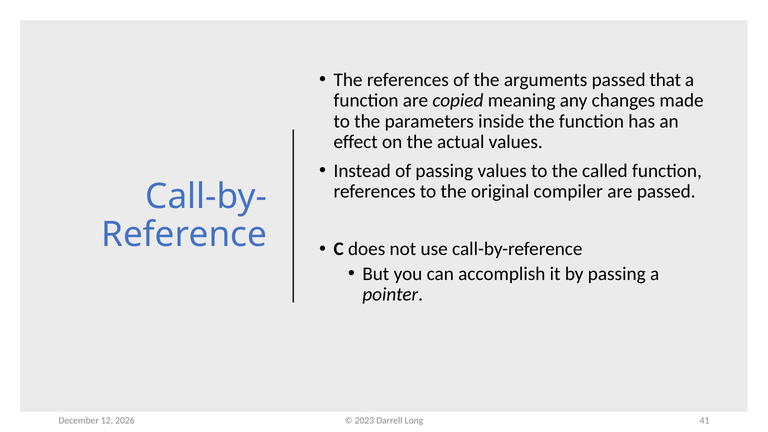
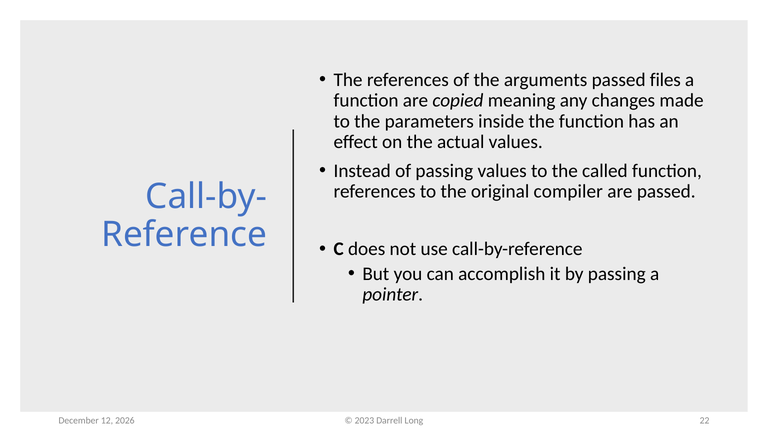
that: that -> files (665, 80)
41: 41 -> 22 (705, 420)
